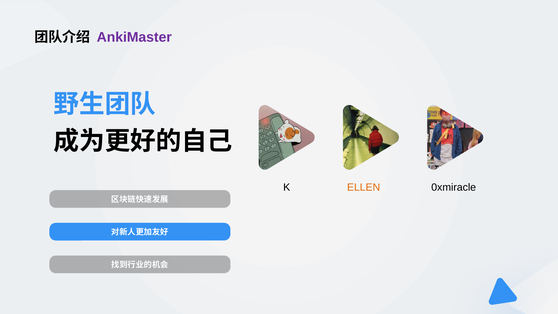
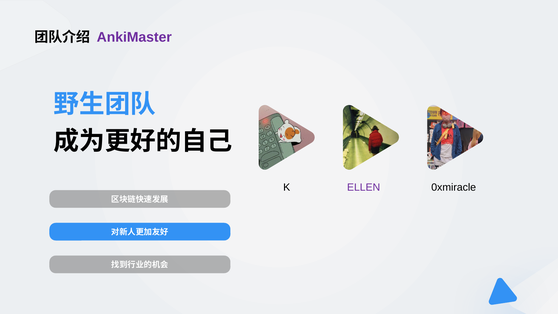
ELLEN colour: orange -> purple (364, 187)
